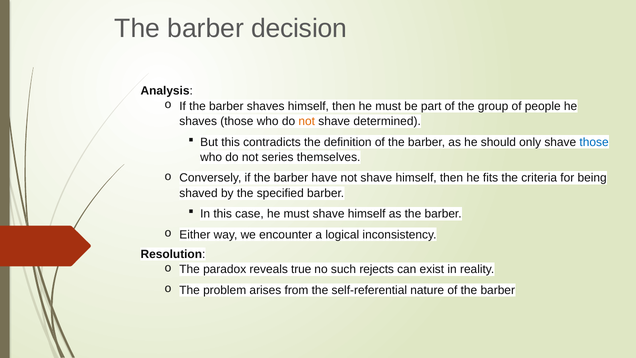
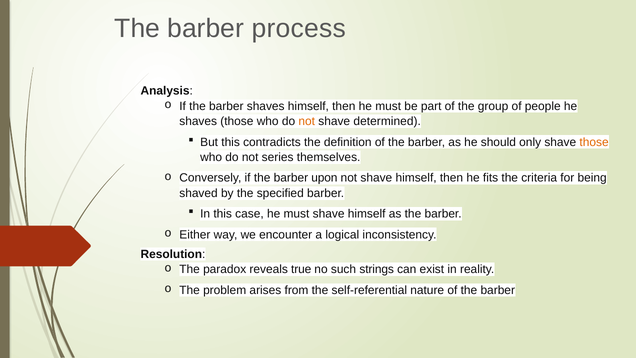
decision: decision -> process (299, 29)
those colour: blue -> orange (594, 142)
have: have -> upon (324, 178)
rejects: rejects -> strings (377, 269)
